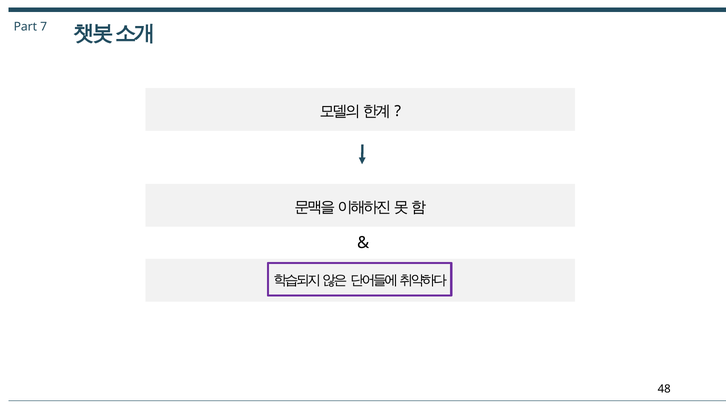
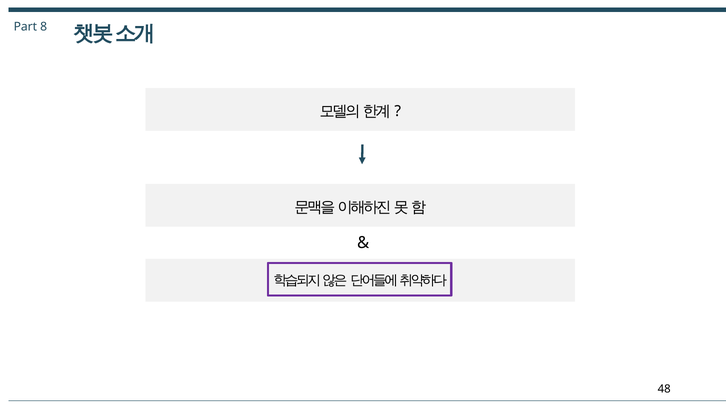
7: 7 -> 8 (44, 27)
